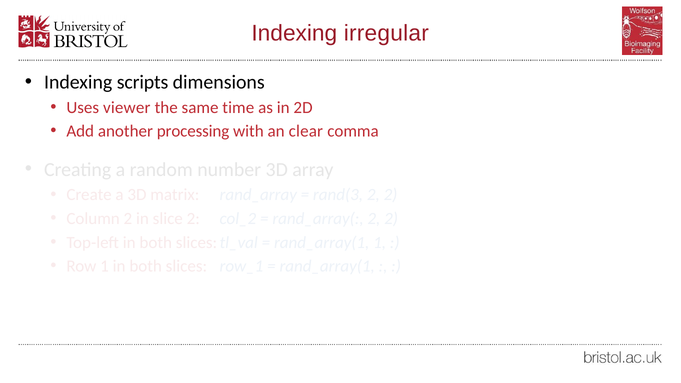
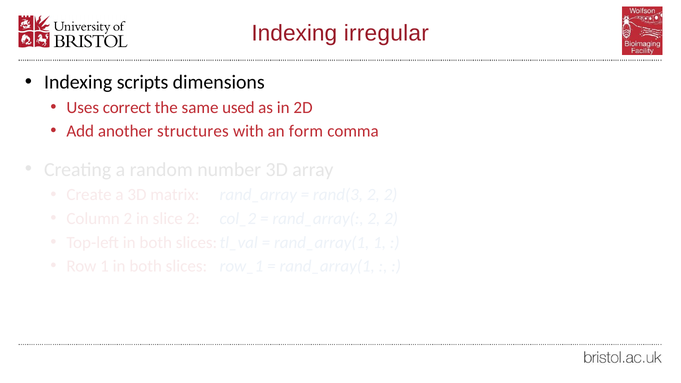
viewer: viewer -> correct (127, 107)
time: time -> used (238, 107)
processing: processing -> structures (193, 131)
clear: clear -> form (306, 131)
